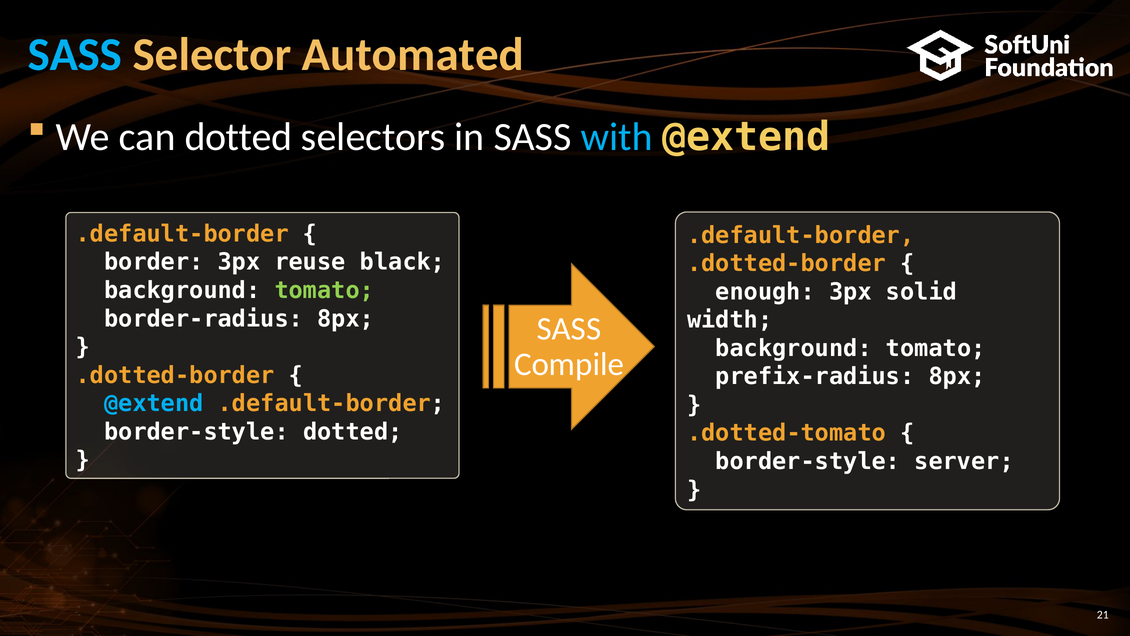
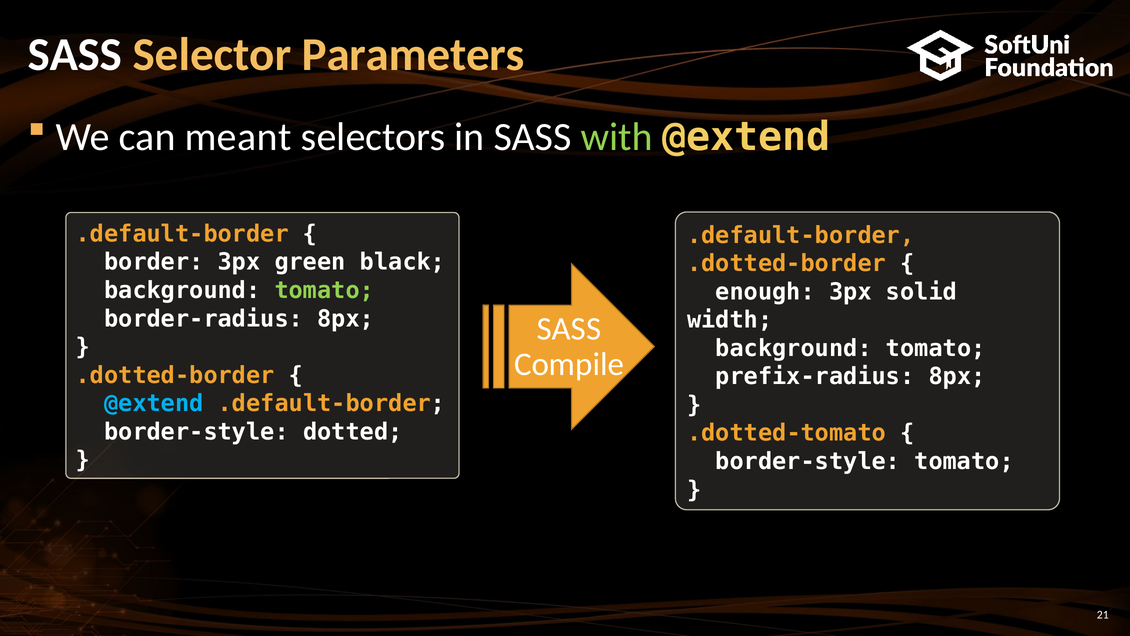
SASS colour: light blue -> white (75, 55)
Automated: Automated -> Parameters (413, 55)
can dotted: dotted -> meant (238, 137)
with colour: light blue -> light green (617, 137)
reuse: reuse -> green (310, 262)
border-style server: server -> tomato (964, 461)
